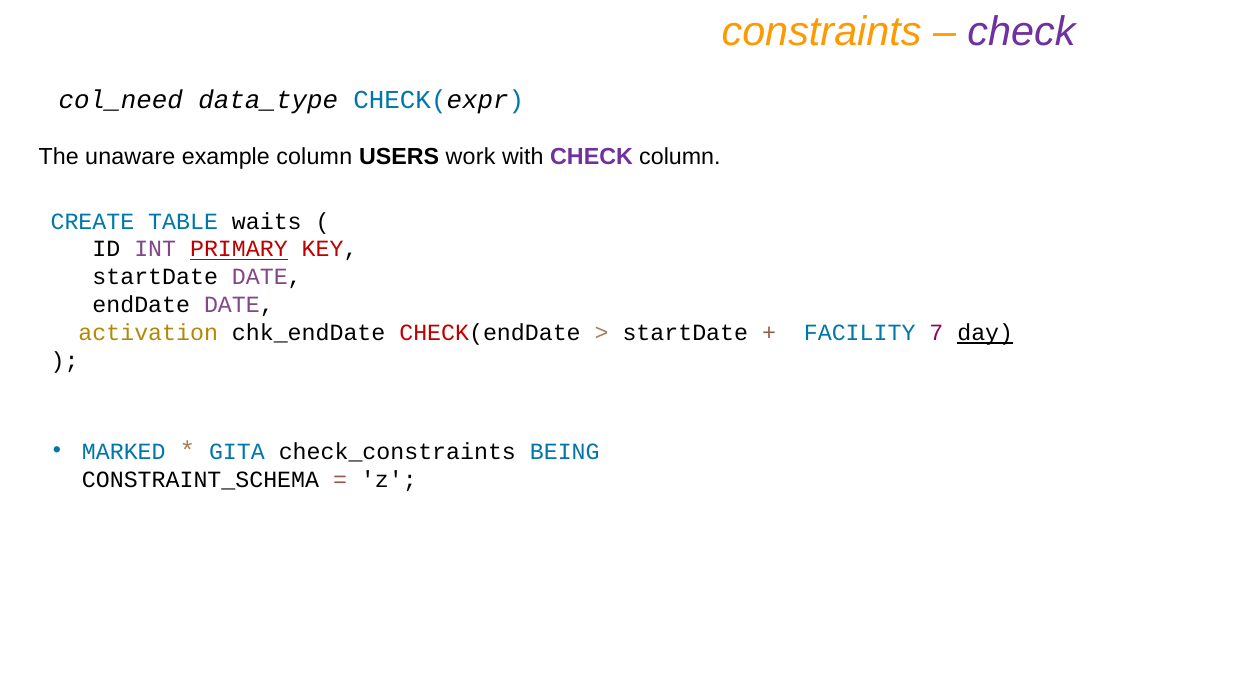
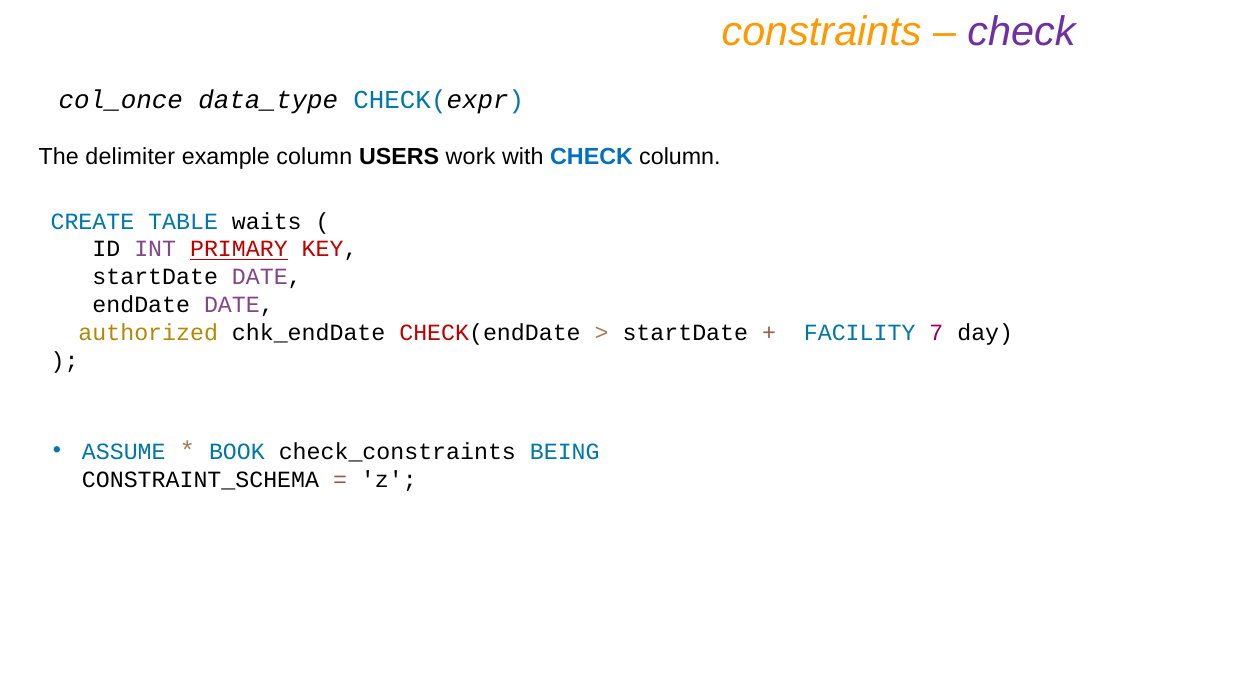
col_need: col_need -> col_once (121, 100)
unaware: unaware -> delimiter (130, 156)
CHECK colour: purple -> blue (592, 156)
activation: activation -> authorized (148, 333)
day underline: present -> none (985, 333)
MARKED: MARKED -> ASSUME (124, 452)
GITA: GITA -> BOOK (237, 452)
